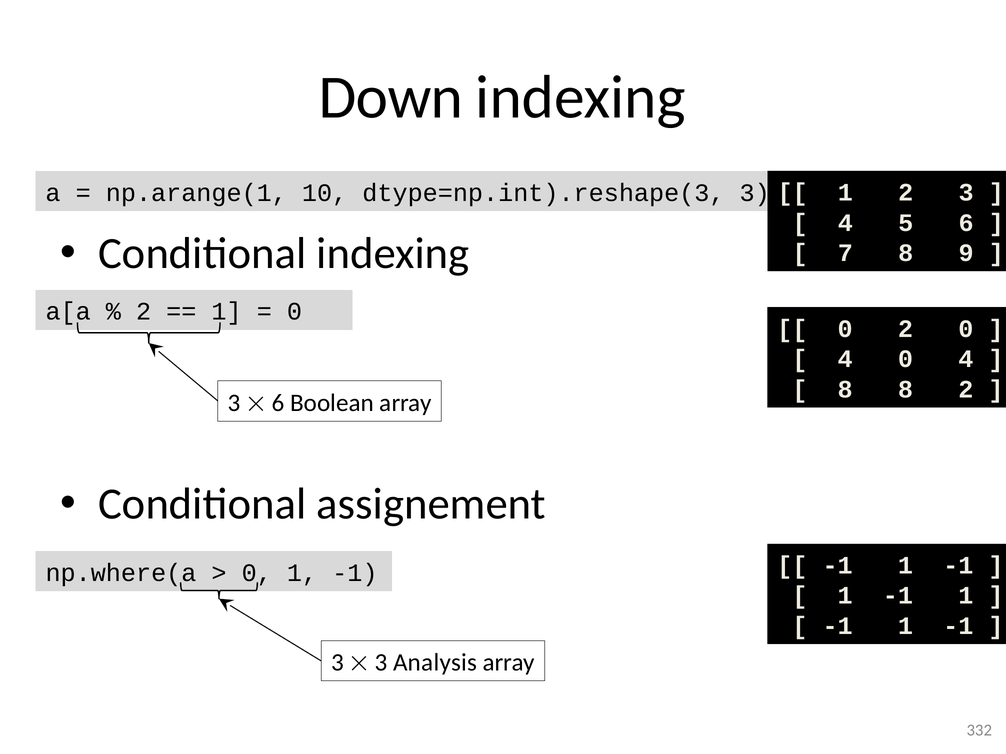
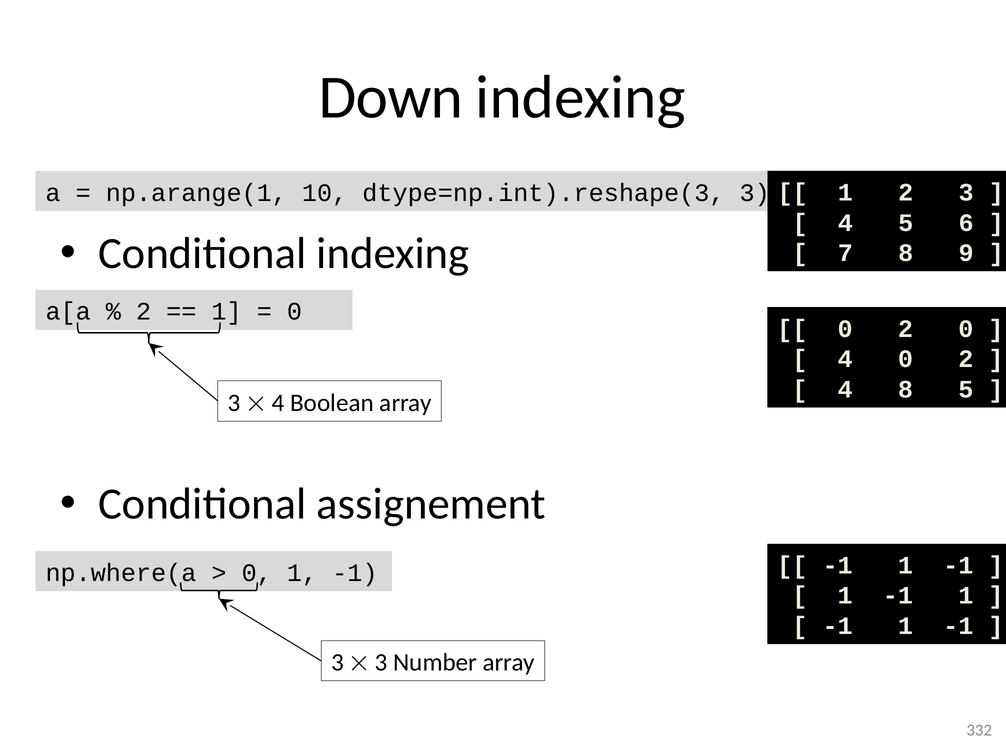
4 0 4: 4 -> 2 (966, 359)
8: 8 -> 4 (845, 389)
8 2: 2 -> 5 (966, 389)
6: 6 -> 4 (278, 403)
Analysis: Analysis -> Number (435, 663)
